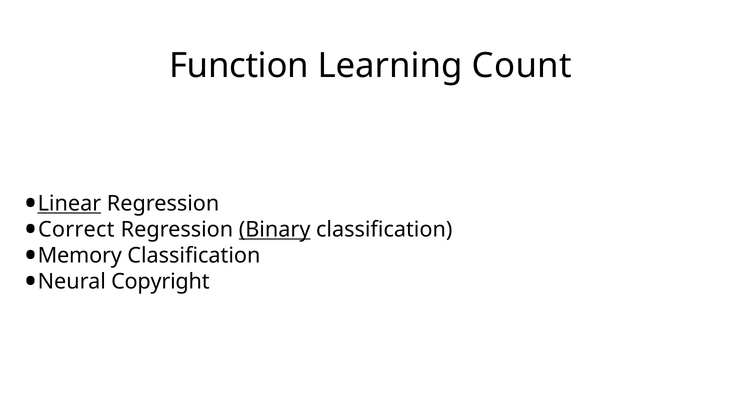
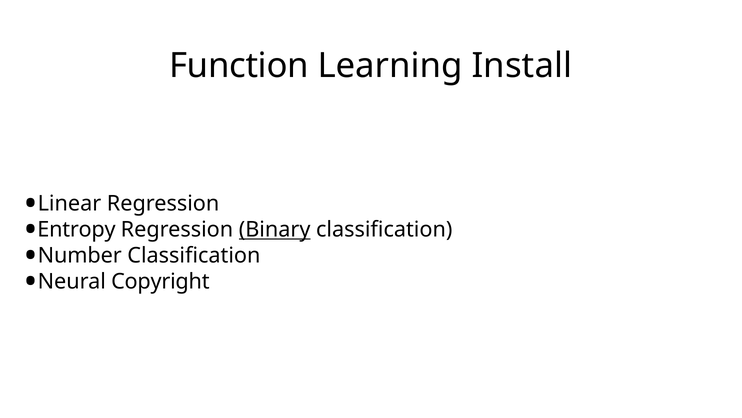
Count: Count -> Install (522, 65)
Linear underline: present -> none (69, 203)
Correct: Correct -> Entropy (76, 229)
Memory: Memory -> Number (80, 255)
